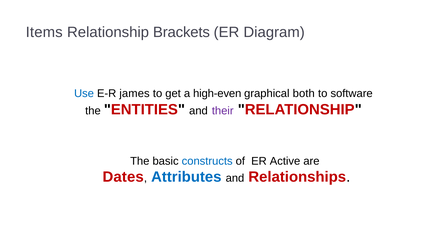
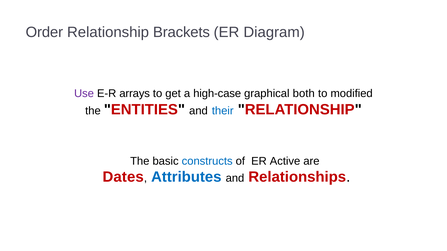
Items: Items -> Order (44, 32)
Use colour: blue -> purple (84, 94)
james: james -> arrays (135, 94)
high-even: high-even -> high-case (217, 94)
software: software -> modified (352, 94)
their colour: purple -> blue (223, 111)
